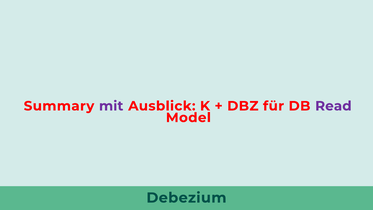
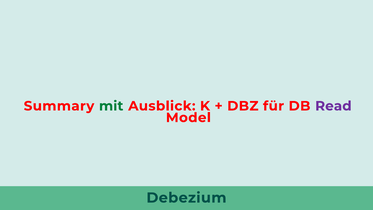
mit colour: purple -> green (111, 106)
